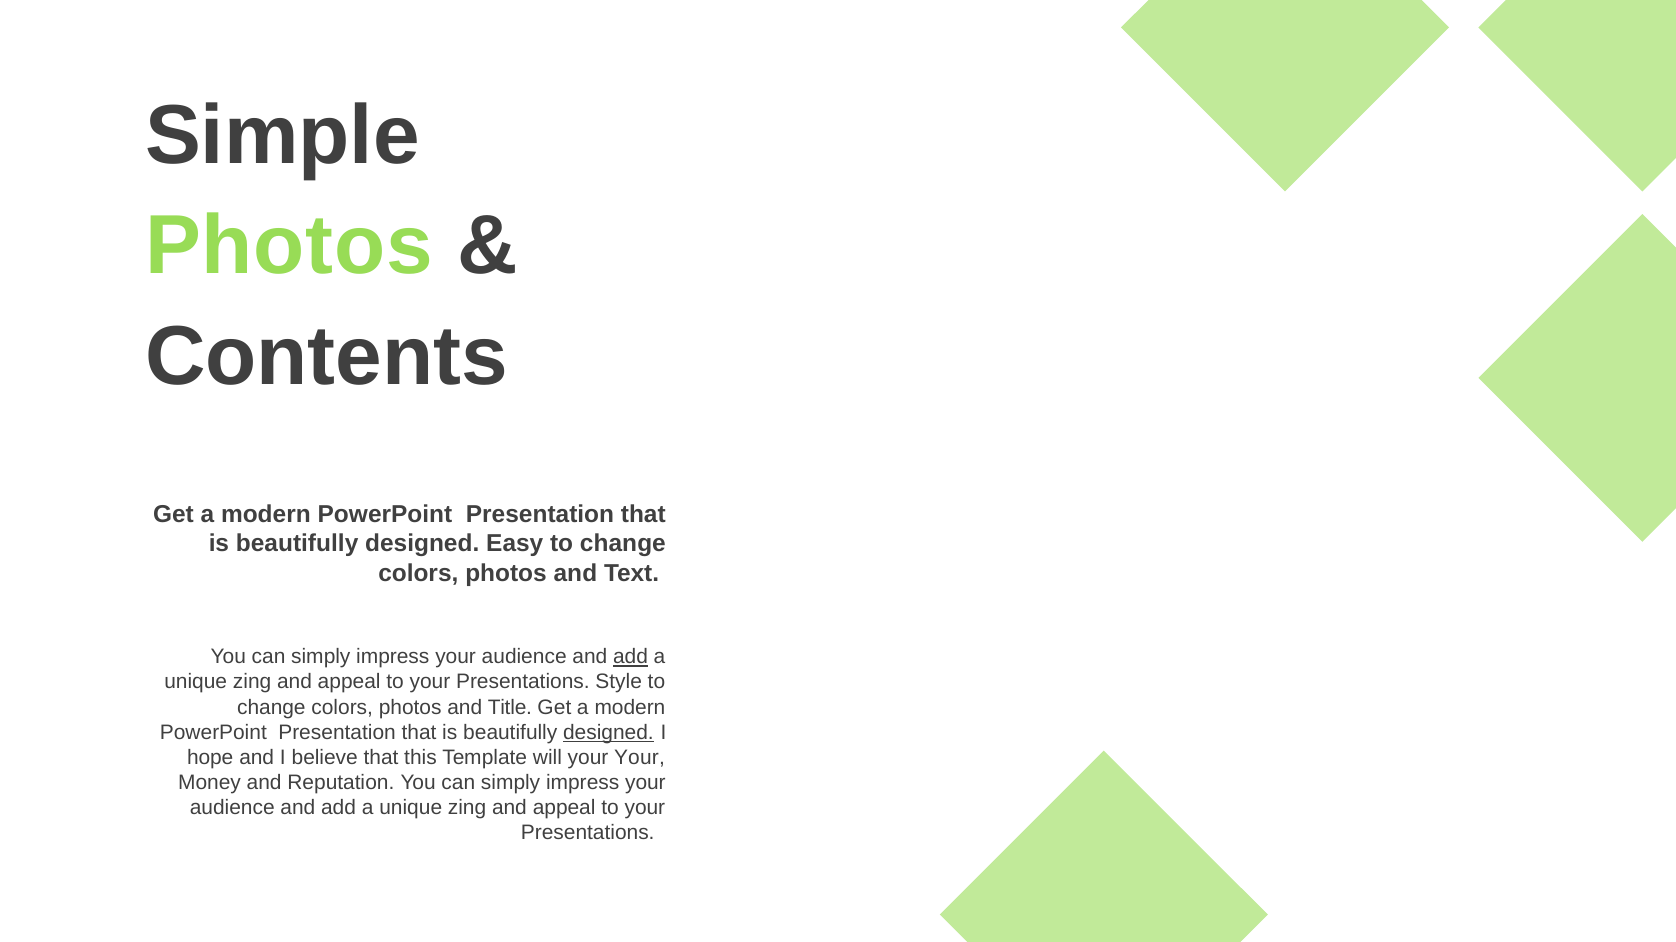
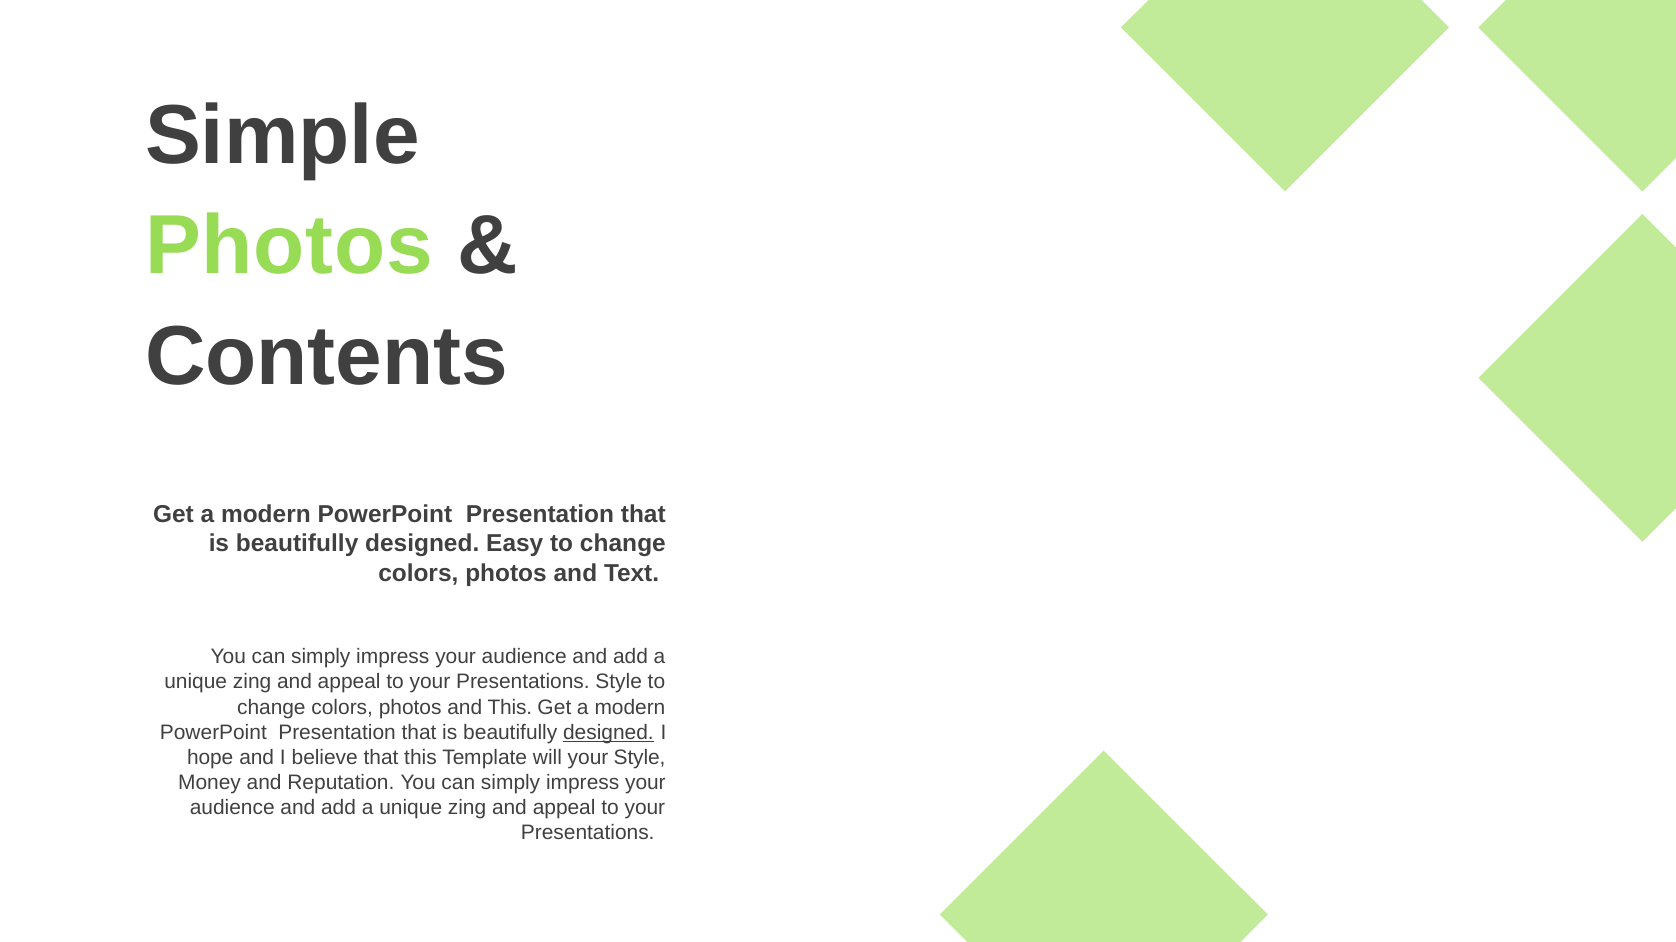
add underline: present -> none (631, 657)
and Title: Title -> This (510, 708)
your Your: Your -> Style (640, 758)
